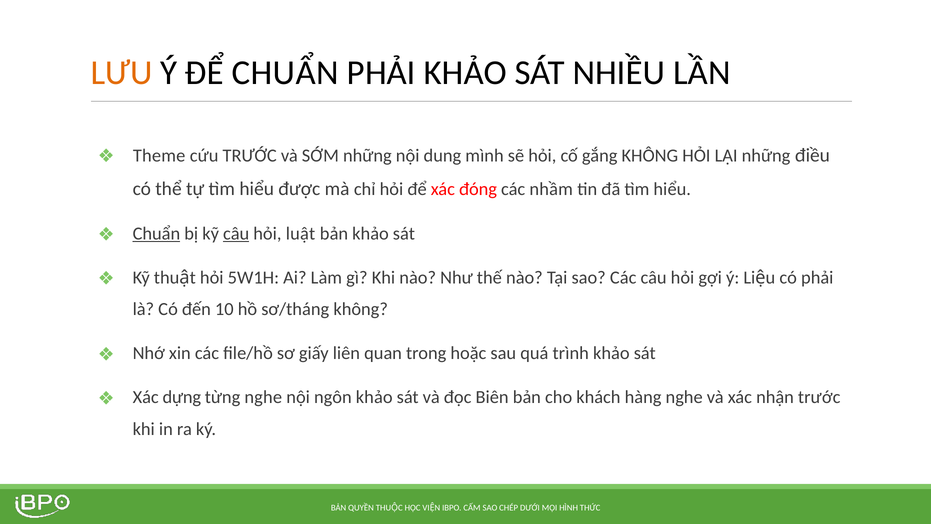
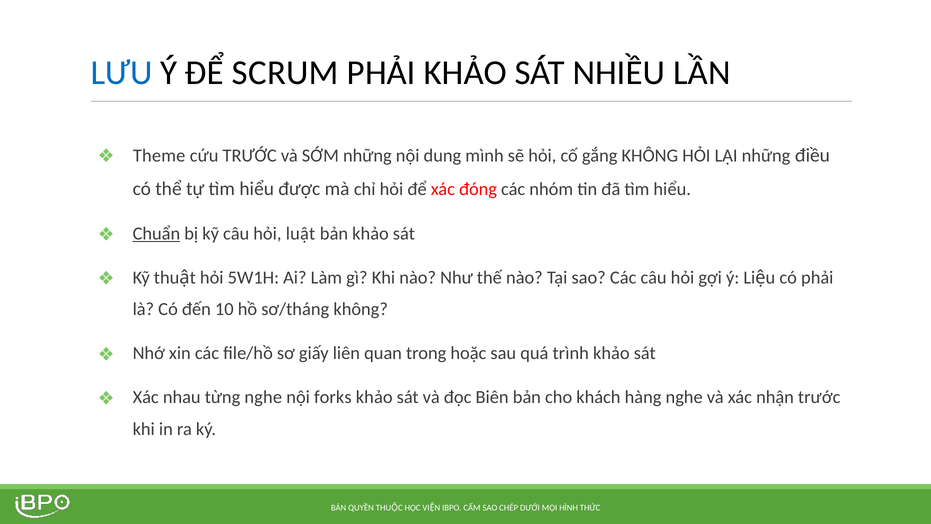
LƯU colour: orange -> blue (122, 73)
ĐỂ CHUẨN: CHUẨN -> SCRUM (285, 73)
nhầm: nhầm -> nhóm (551, 189)
câu underline: present -> none (236, 233)
dựng: dựng -> nhau (182, 397)
ngôn: ngôn -> forks (333, 397)
